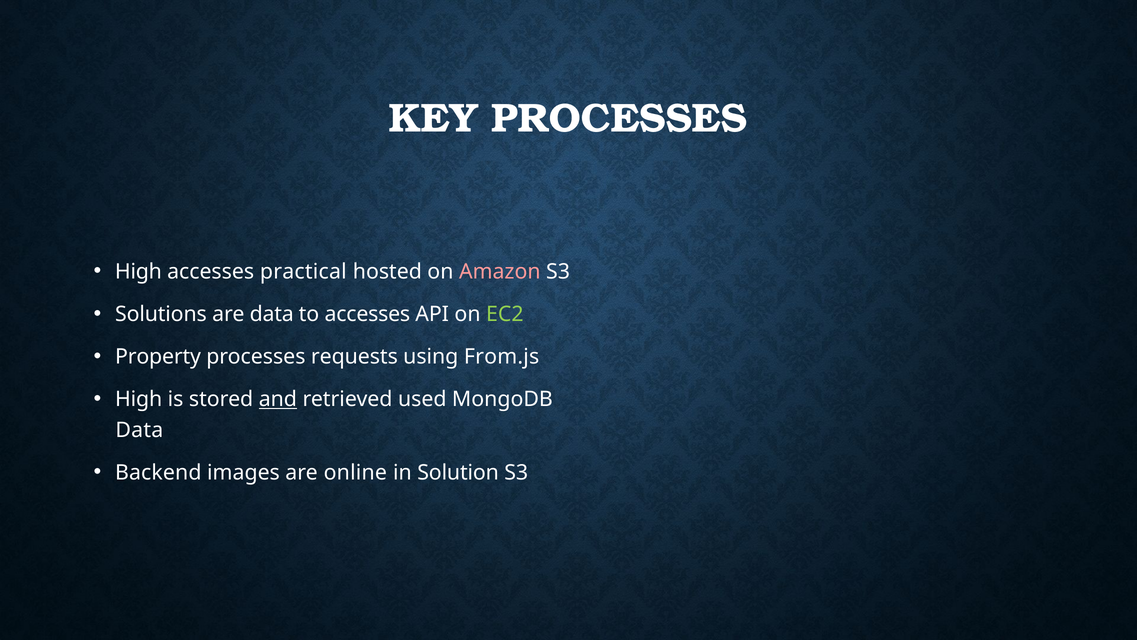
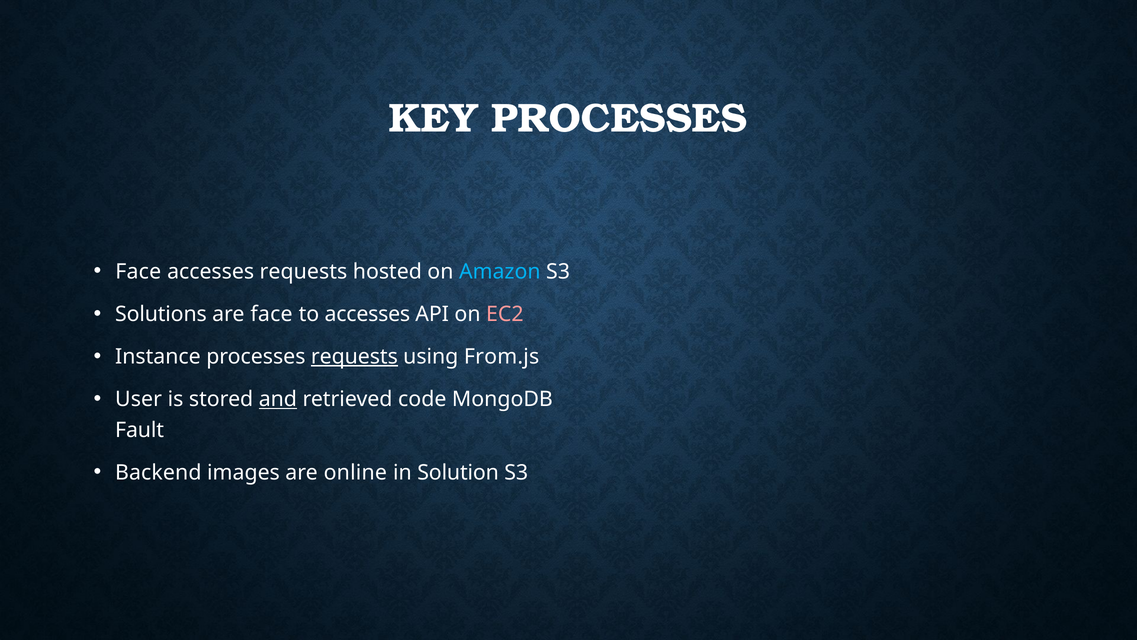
High: High -> Face (138, 271)
accesses practical: practical -> requests (303, 271)
Amazon colour: pink -> light blue (500, 271)
are data: data -> face (272, 314)
EC2 colour: light green -> pink (505, 314)
Property: Property -> Instance (158, 356)
requests underline: none -> present (354, 356)
High: High -> User (139, 399)
used: used -> code (422, 399)
Data: Data -> Fault (140, 430)
